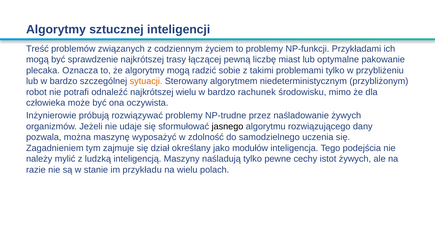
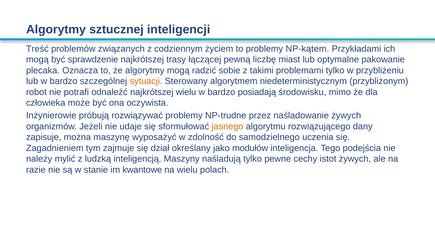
NP-funkcji: NP-funkcji -> NP-kątem (307, 49)
rachunek: rachunek -> posiadają (257, 92)
jasnego colour: black -> orange (227, 127)
pozwala: pozwala -> zapisuje (44, 138)
przykładu: przykładu -> kwantowe (142, 170)
